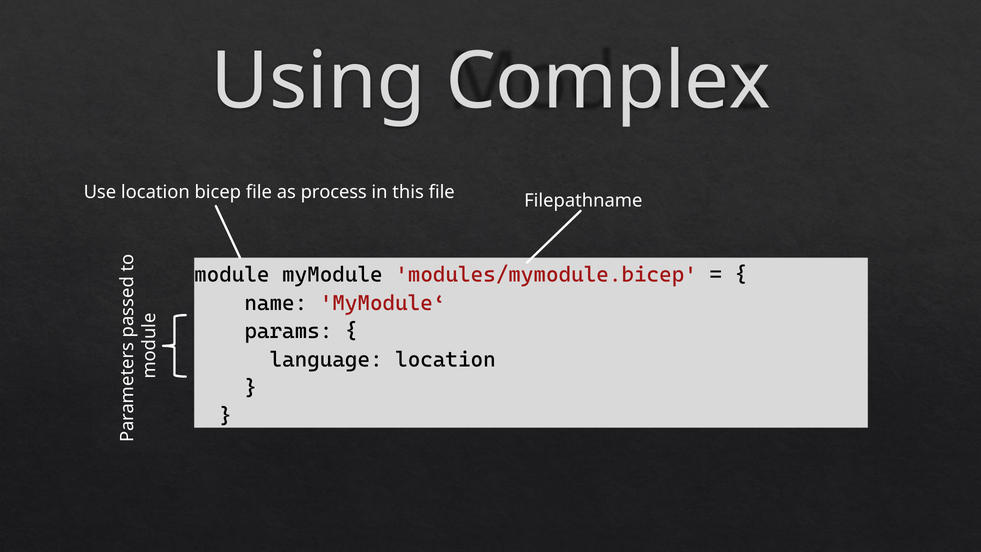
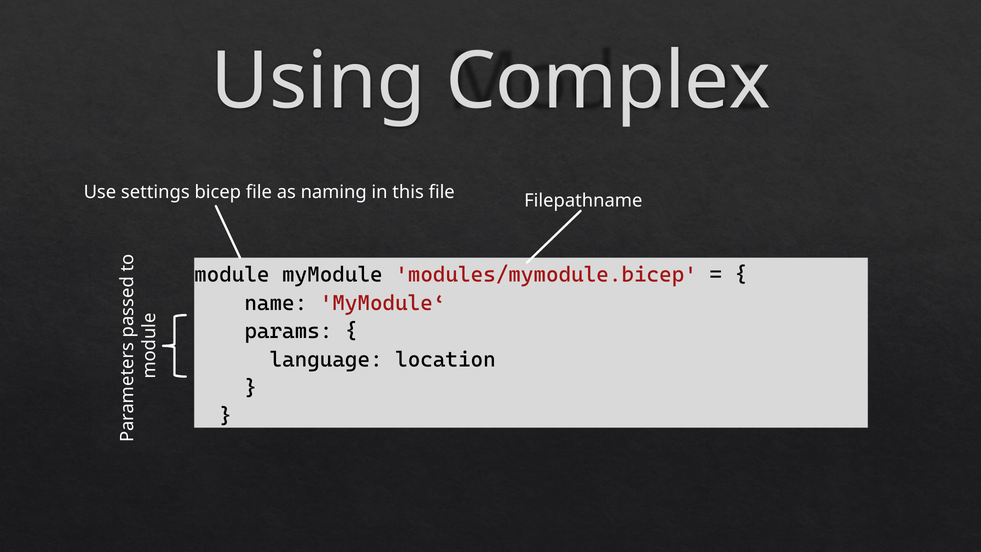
Use location: location -> settings (155, 192)
process: process -> naming (334, 192)
